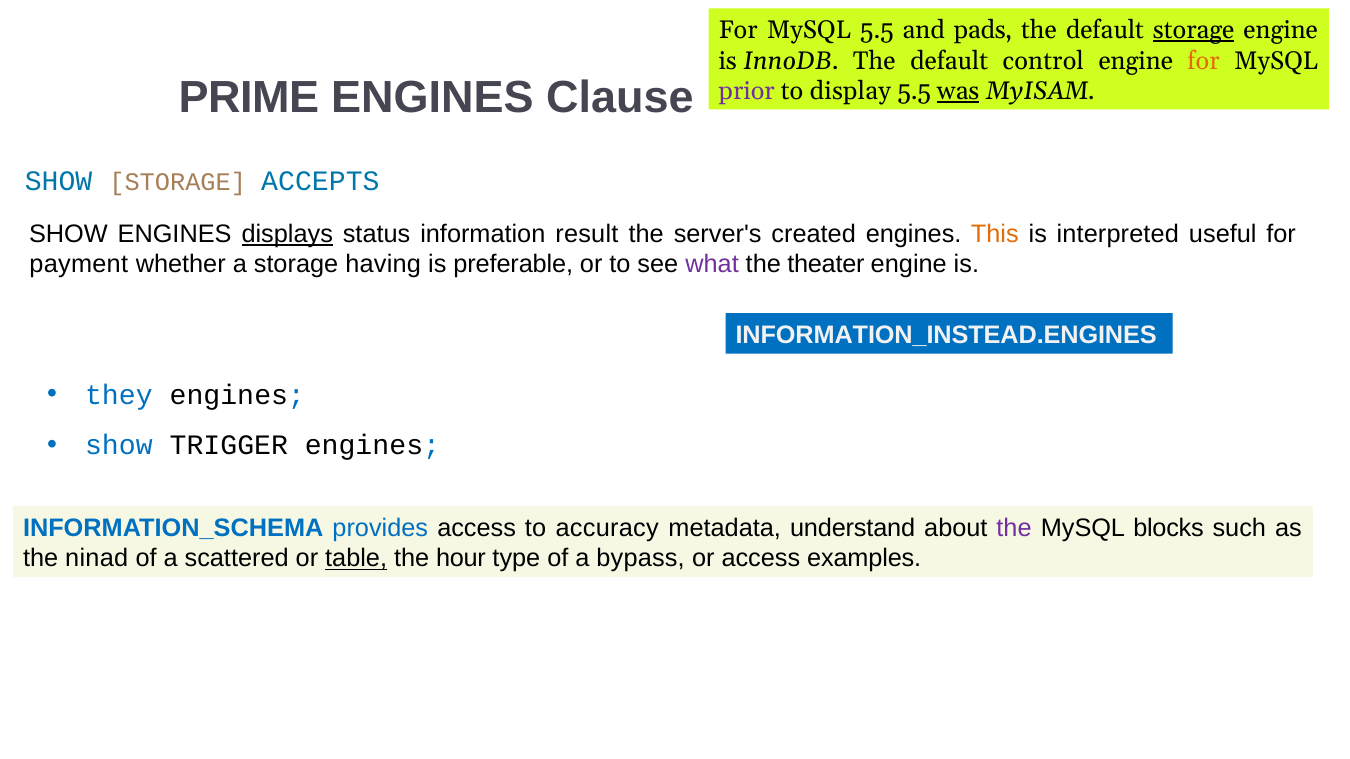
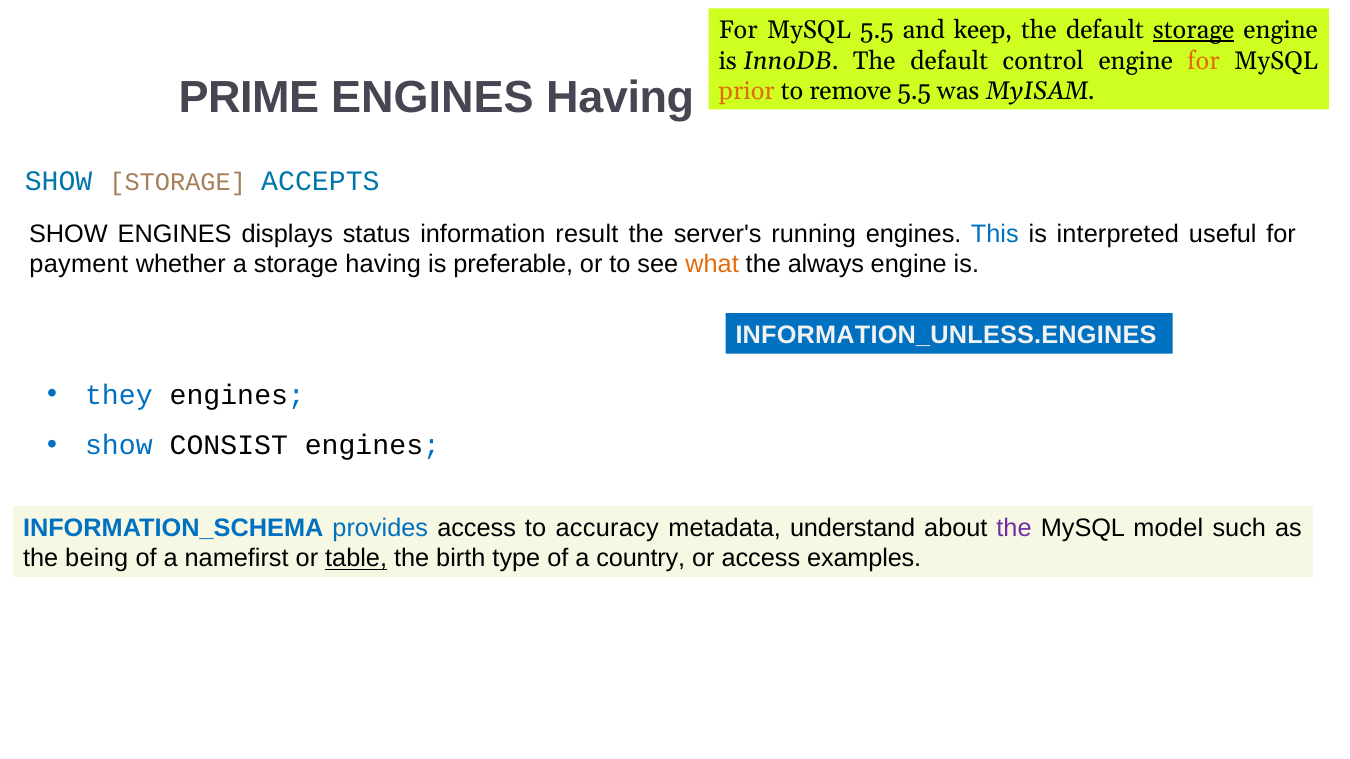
pads: pads -> keep (983, 30)
ENGINES Clause: Clause -> Having (620, 98)
prior colour: purple -> orange (747, 91)
display: display -> remove (850, 91)
was underline: present -> none (958, 91)
displays underline: present -> none (287, 234)
created: created -> running (814, 234)
This colour: orange -> blue (995, 234)
what colour: purple -> orange (712, 265)
theater: theater -> always (826, 265)
INFORMATION_INSTEAD.ENGINES: INFORMATION_INSTEAD.ENGINES -> INFORMATION_UNLESS.ENGINES (946, 335)
TRIGGER: TRIGGER -> CONSIST (229, 446)
blocks: blocks -> model (1168, 528)
ninad: ninad -> being (97, 559)
scattered: scattered -> namefirst (237, 559)
hour: hour -> birth (461, 559)
bypass: bypass -> country (641, 559)
